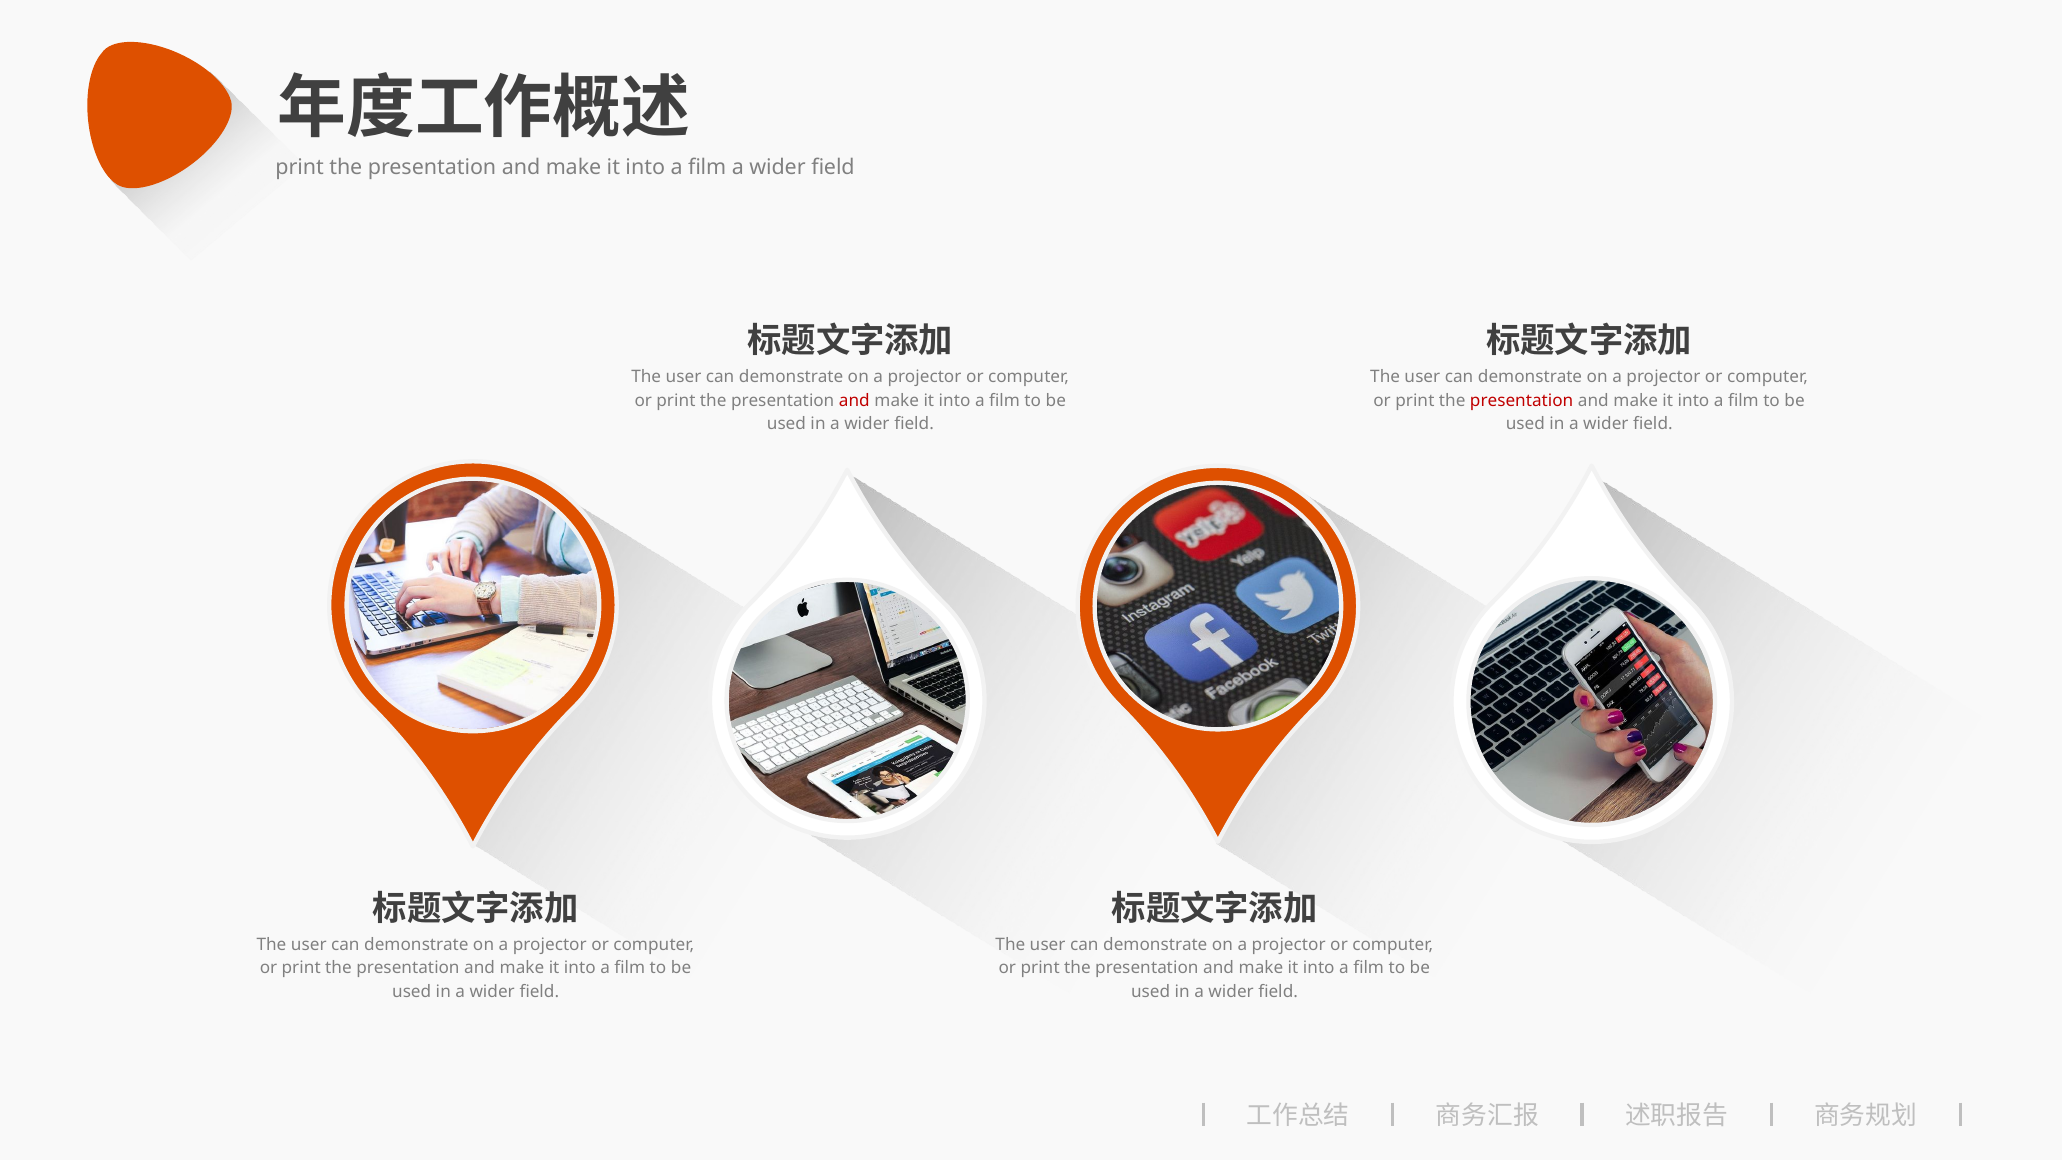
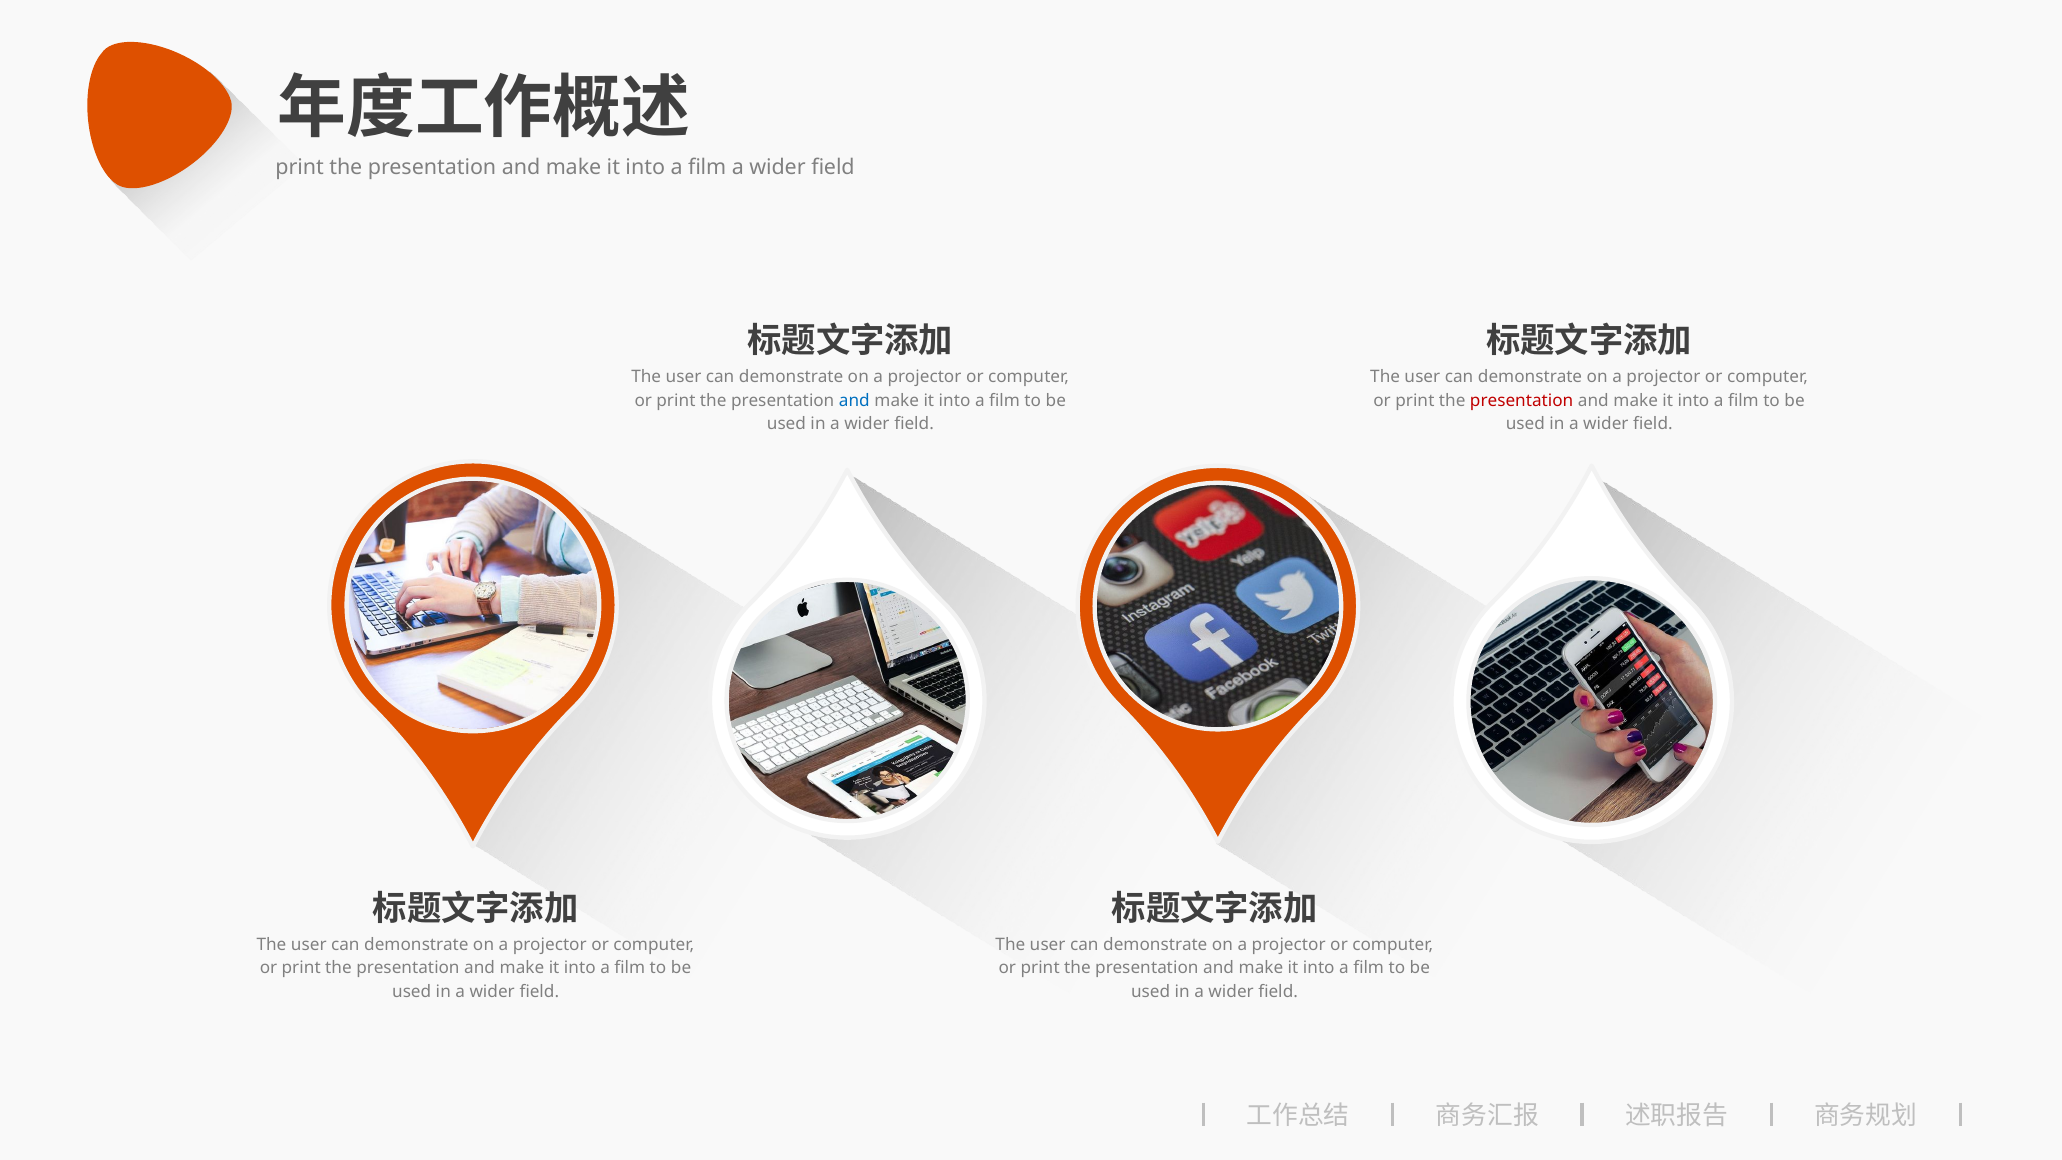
and colour: red -> blue (854, 400)
